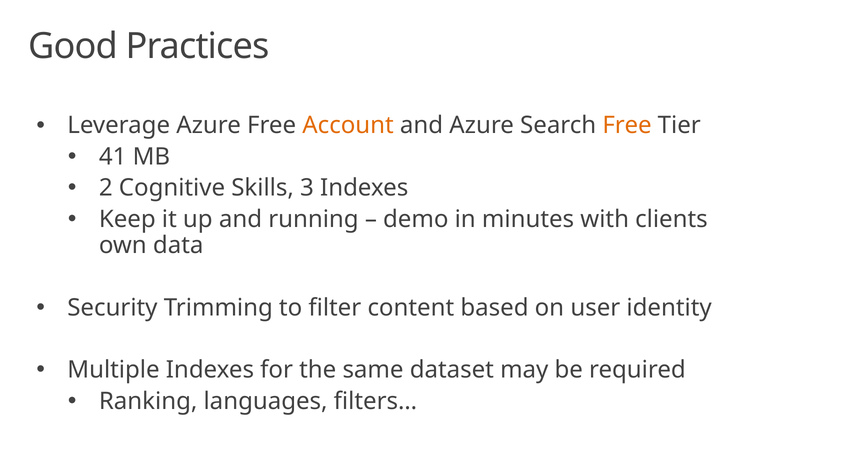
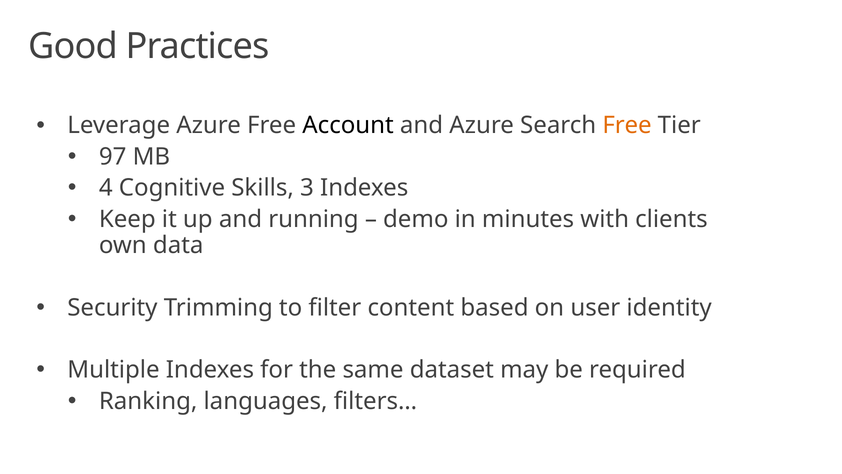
Account colour: orange -> black (348, 125)
41: 41 -> 97 (113, 157)
2: 2 -> 4 (106, 188)
